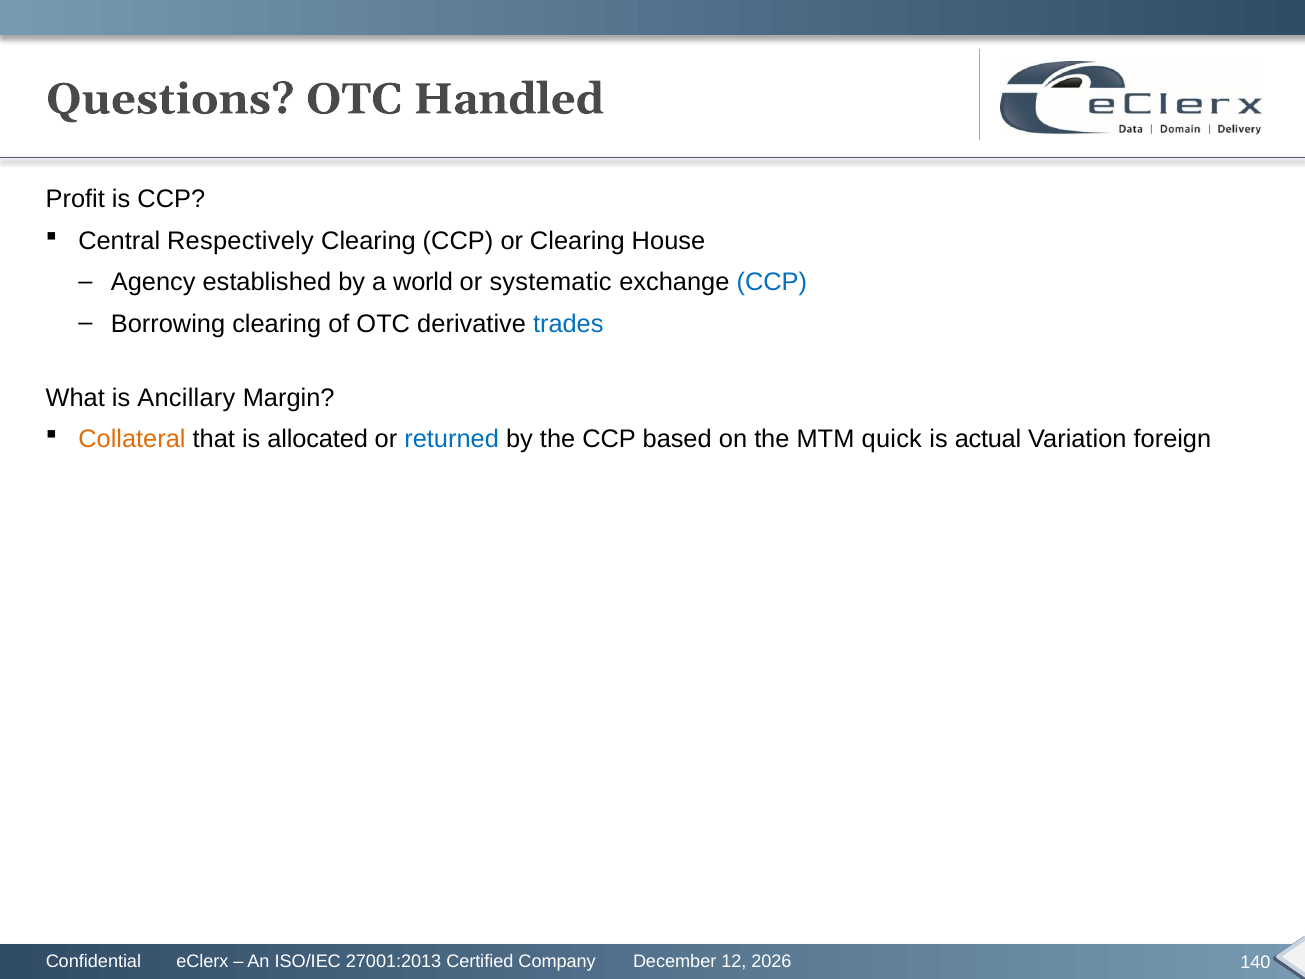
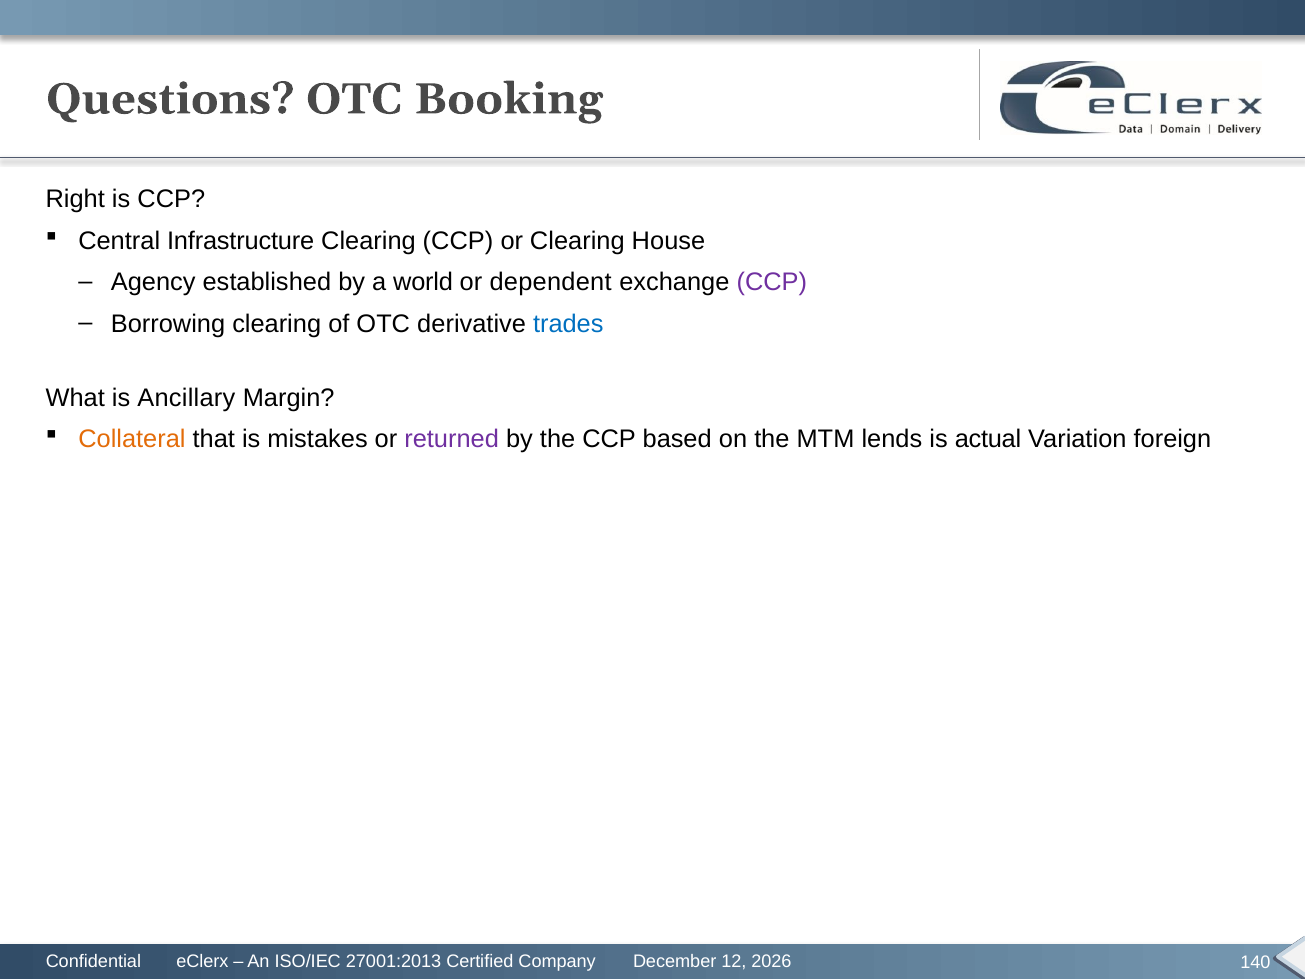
Handled: Handled -> Booking (508, 99)
Profit: Profit -> Right (75, 200)
Respectively: Respectively -> Infrastructure (241, 241)
systematic: systematic -> dependent (551, 282)
CCP colour: blue -> purple (772, 282)
allocated: allocated -> mistakes (318, 439)
returned colour: blue -> purple (452, 439)
quick: quick -> lends (892, 439)
